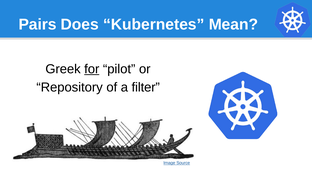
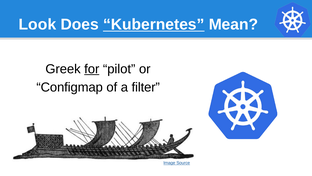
Pairs: Pairs -> Look (37, 24)
Kubernetes underline: none -> present (154, 24)
Repository: Repository -> Configmap (70, 87)
